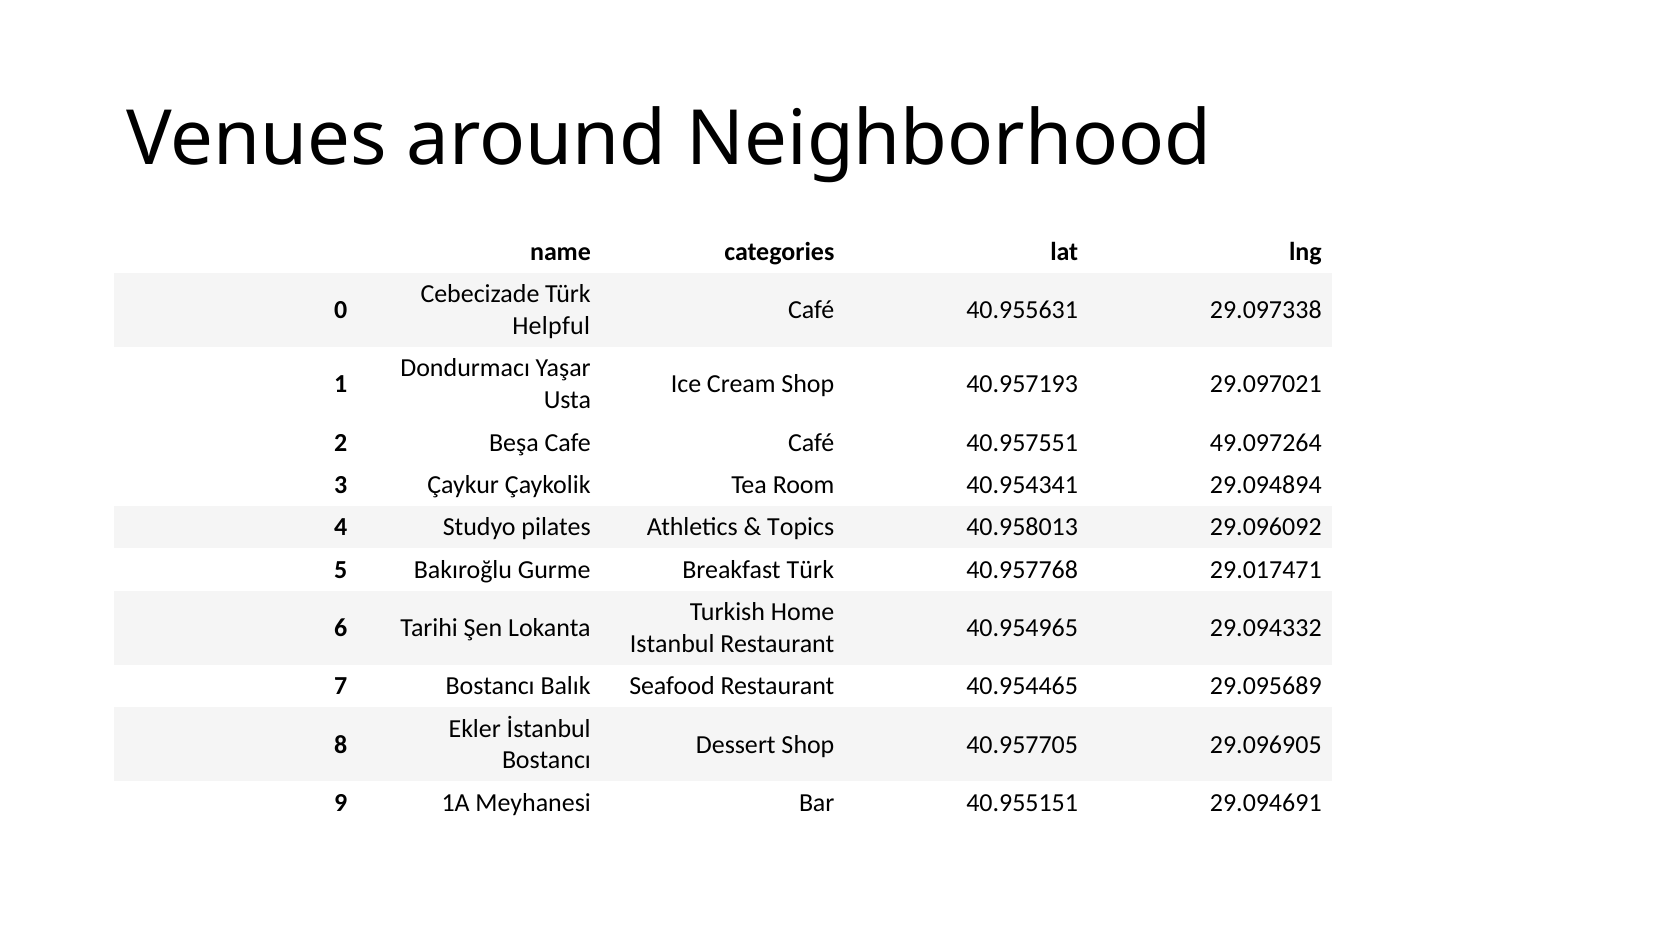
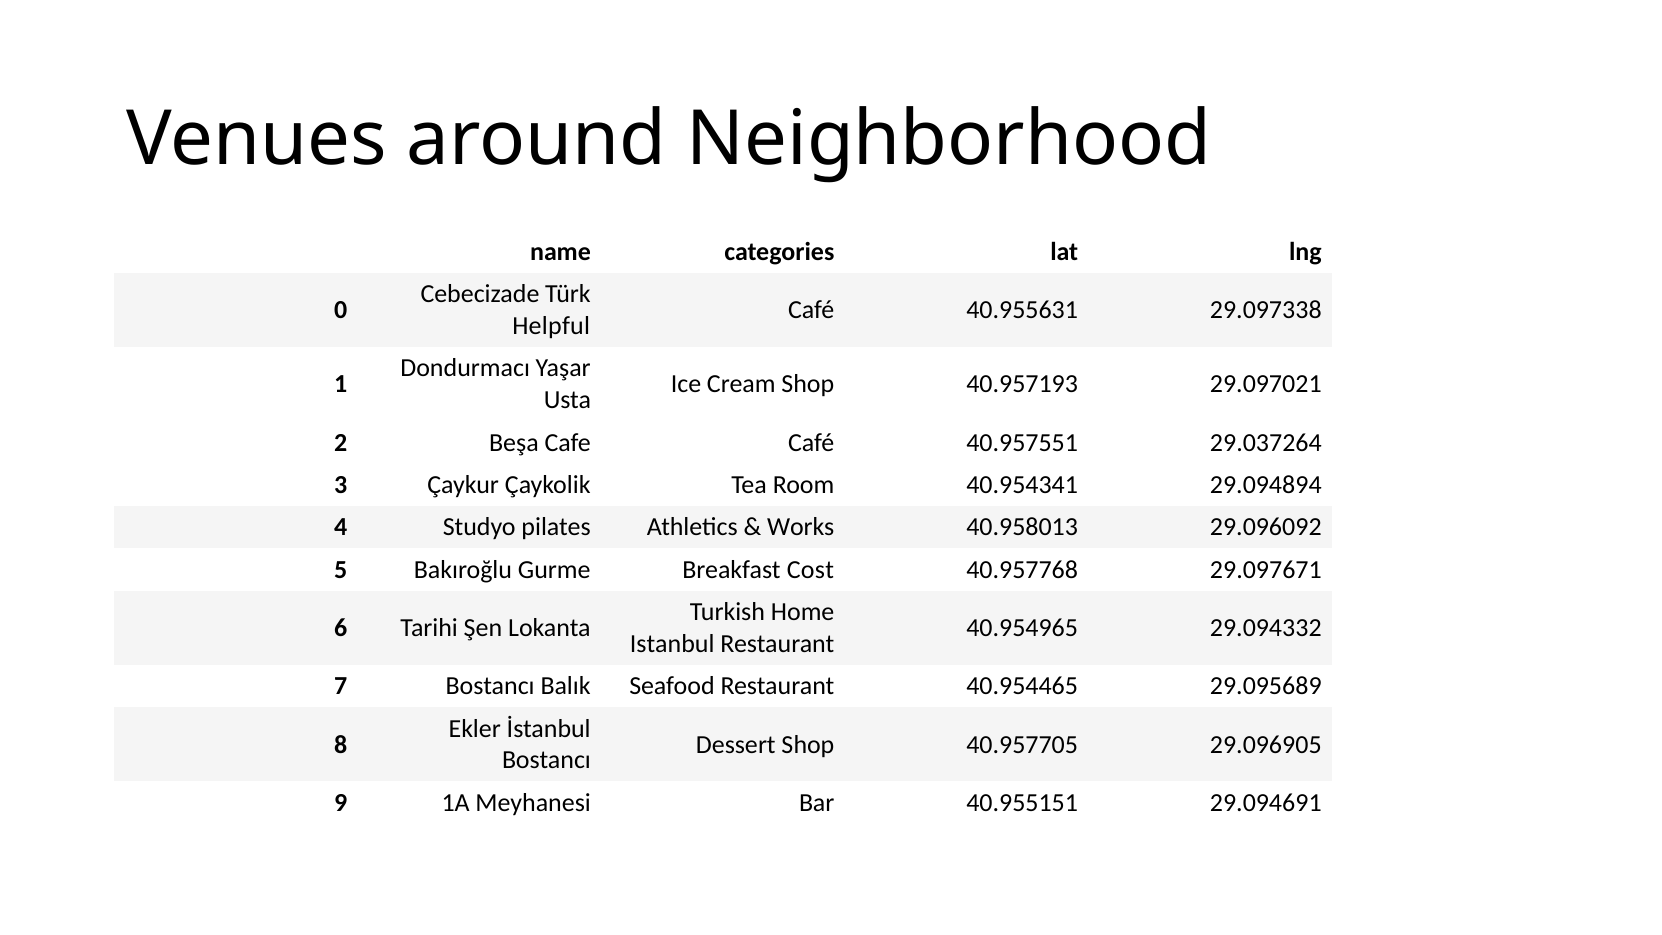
49.097264: 49.097264 -> 29.037264 (1266, 443)
Topics: Topics -> Works (801, 527)
Breakfast Türk: Türk -> Cost (810, 570)
29.017471: 29.017471 -> 29.097671 (1266, 570)
